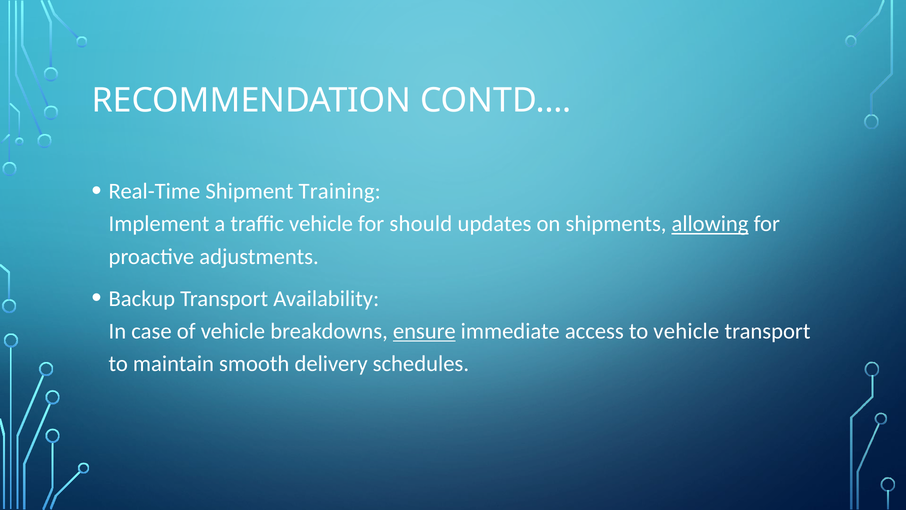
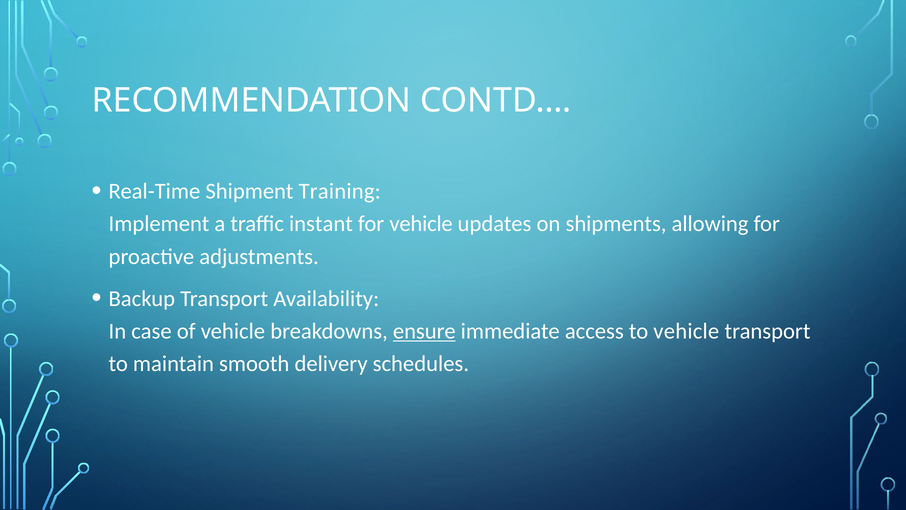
traffic vehicle: vehicle -> instant (321, 224)
for should: should -> vehicle (421, 224)
allowing underline: present -> none (710, 224)
